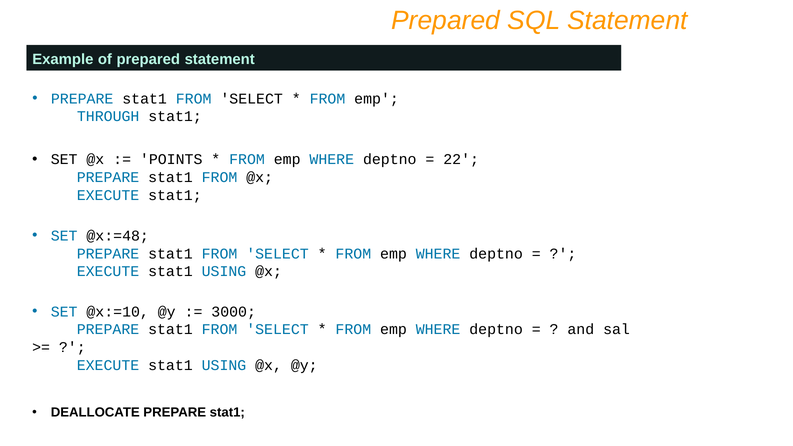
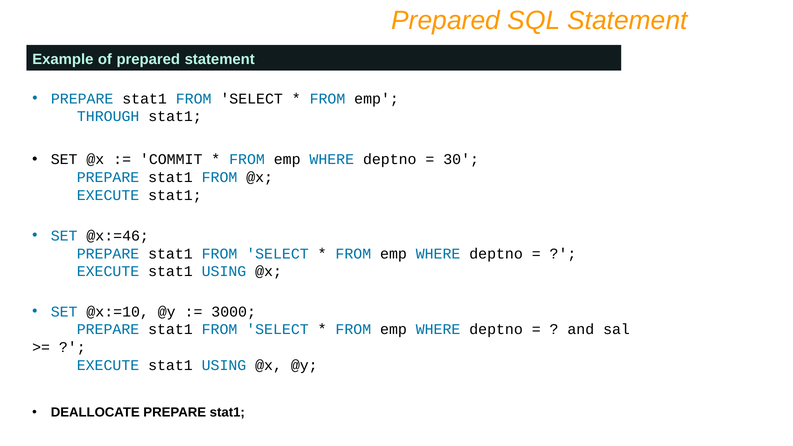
POINTS: POINTS -> COMMIT (171, 159)
22: 22 -> 30 (461, 159)
@x:=48: @x:=48 -> @x:=46 (118, 236)
